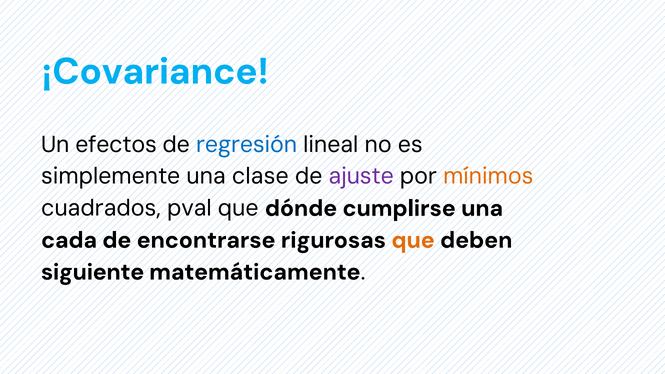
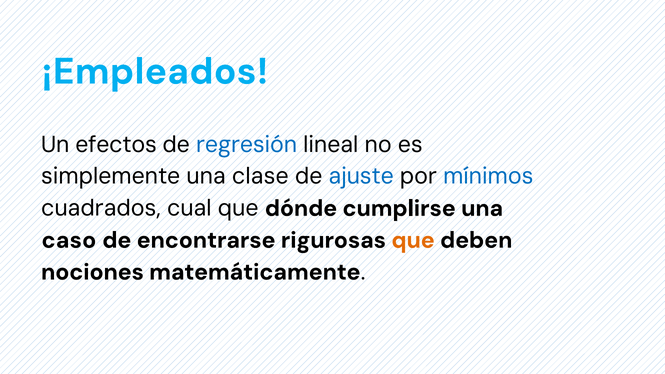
¡Covariance: ¡Covariance -> ¡Empleados (155, 71)
ajuste colour: purple -> blue (361, 176)
mínimos colour: orange -> blue (488, 176)
pval: pval -> cual (189, 208)
cada: cada -> caso (69, 240)
siguiente: siguiente -> nociones (92, 272)
